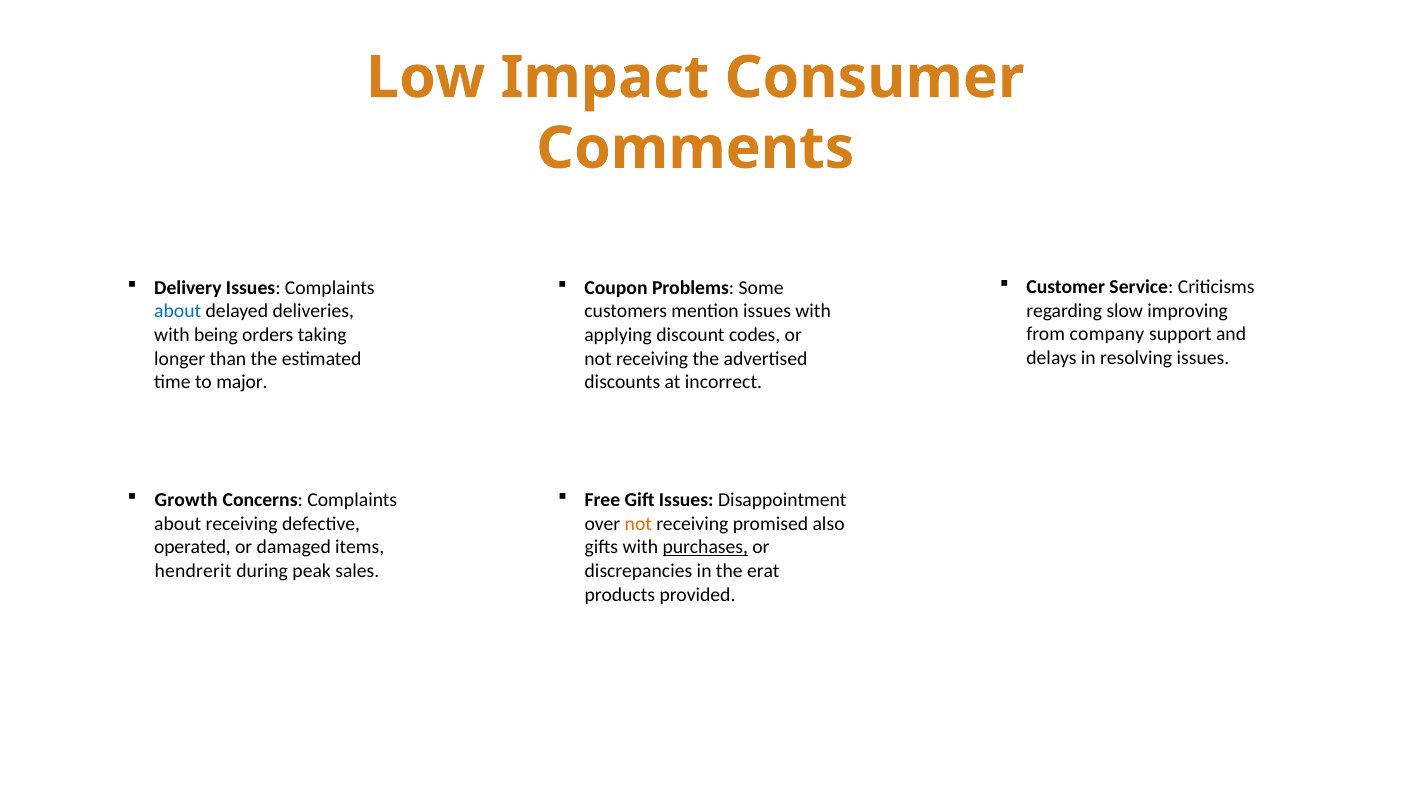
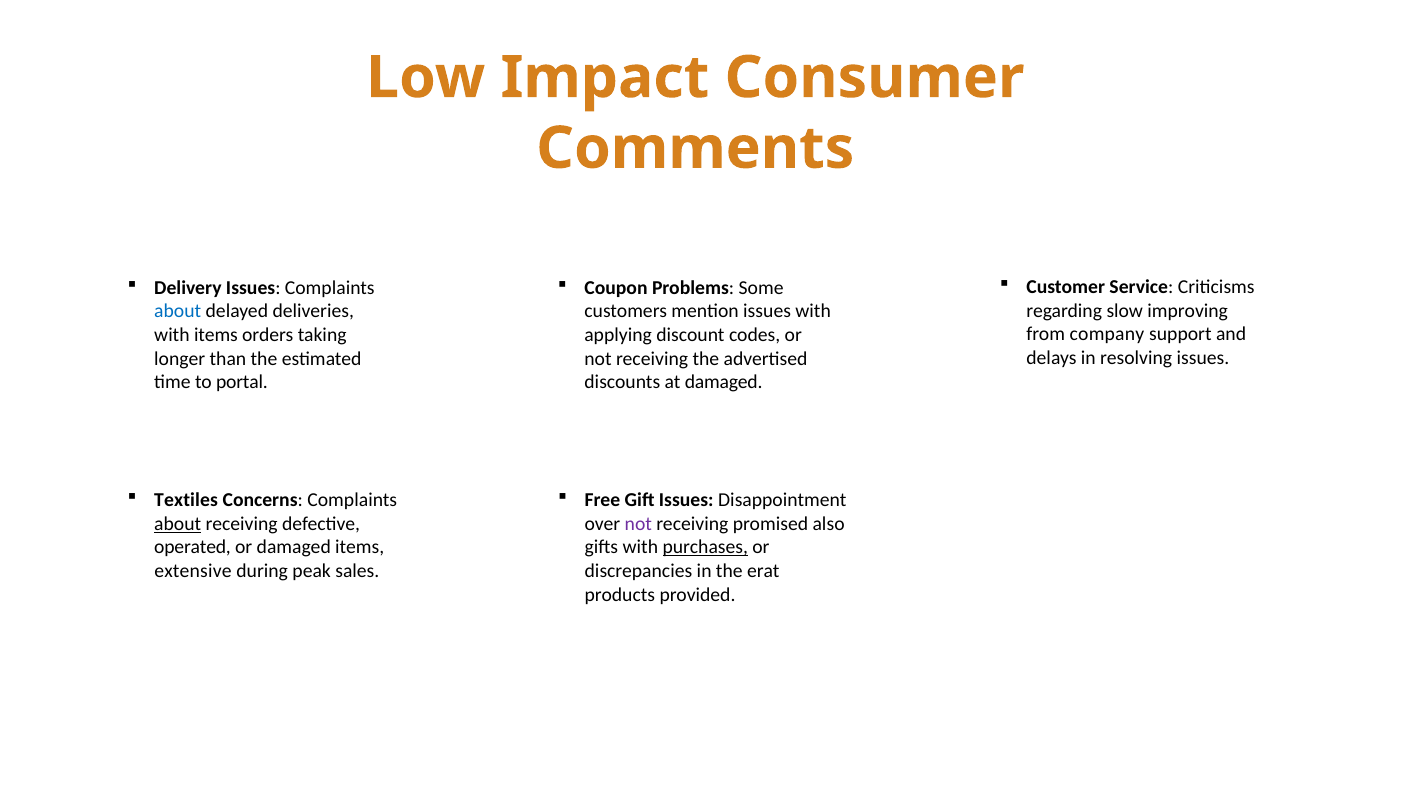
with being: being -> items (216, 335)
major: major -> portal (242, 382)
at incorrect: incorrect -> damaged (724, 382)
Growth: Growth -> Textiles (186, 501)
about underline: none -> present (178, 524)
not colour: orange -> purple (638, 524)
hendrerit: hendrerit -> extensive (193, 571)
